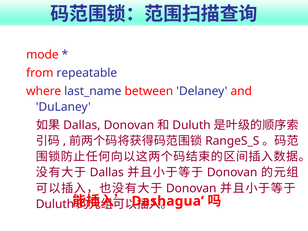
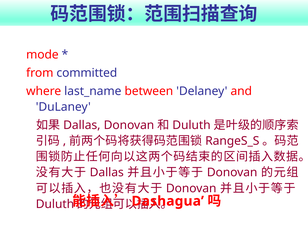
repeatable: repeatable -> committed (87, 73)
